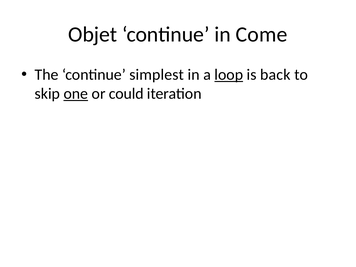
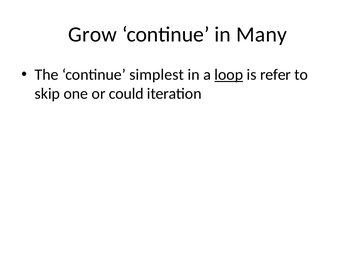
Objet: Objet -> Grow (93, 34)
Come: Come -> Many (262, 34)
back: back -> refer (276, 75)
one underline: present -> none (76, 94)
